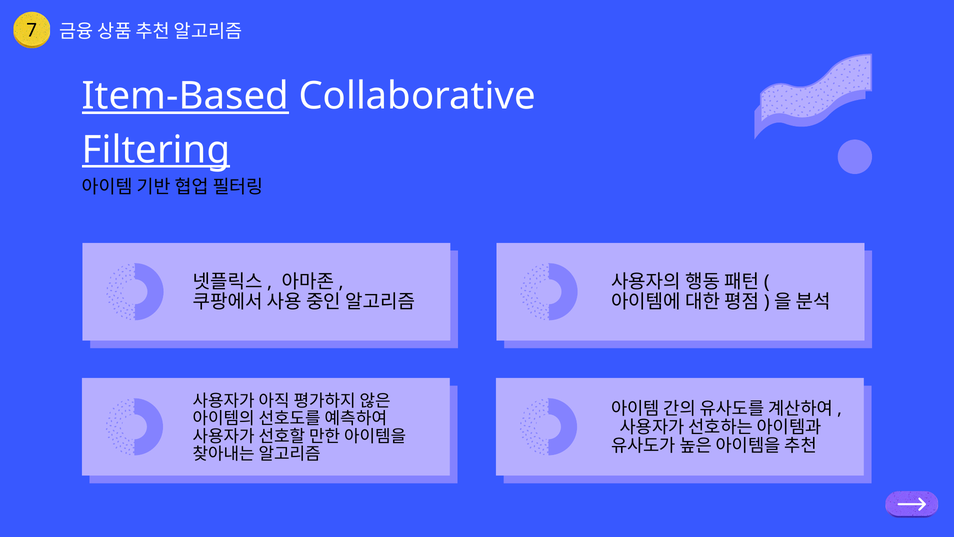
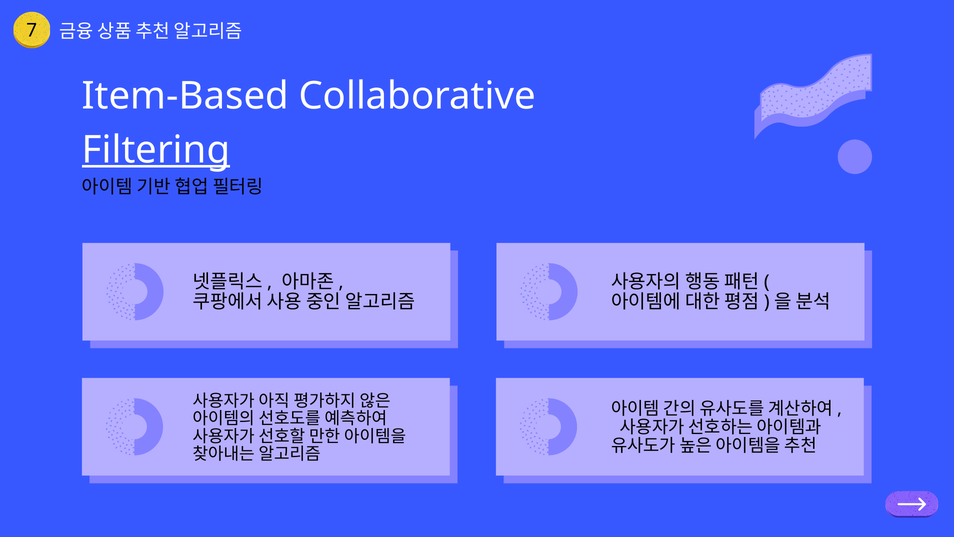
Item-Based underline: present -> none (185, 96)
